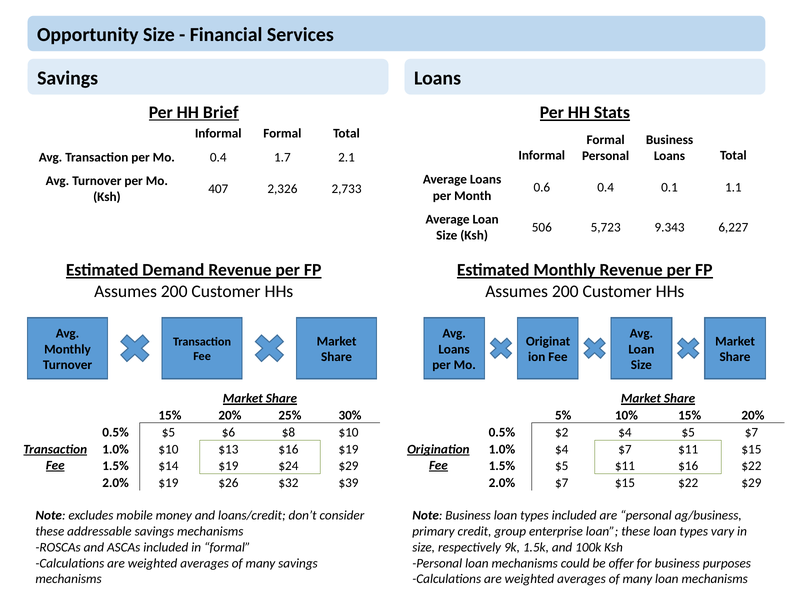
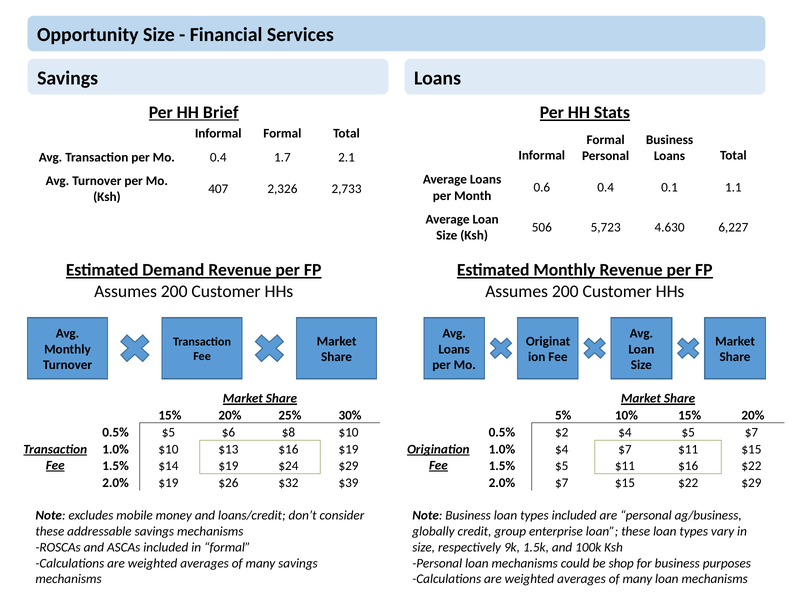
9.343: 9.343 -> 4.630 (670, 227)
primary: primary -> globally (433, 531)
offer: offer -> shop (621, 563)
